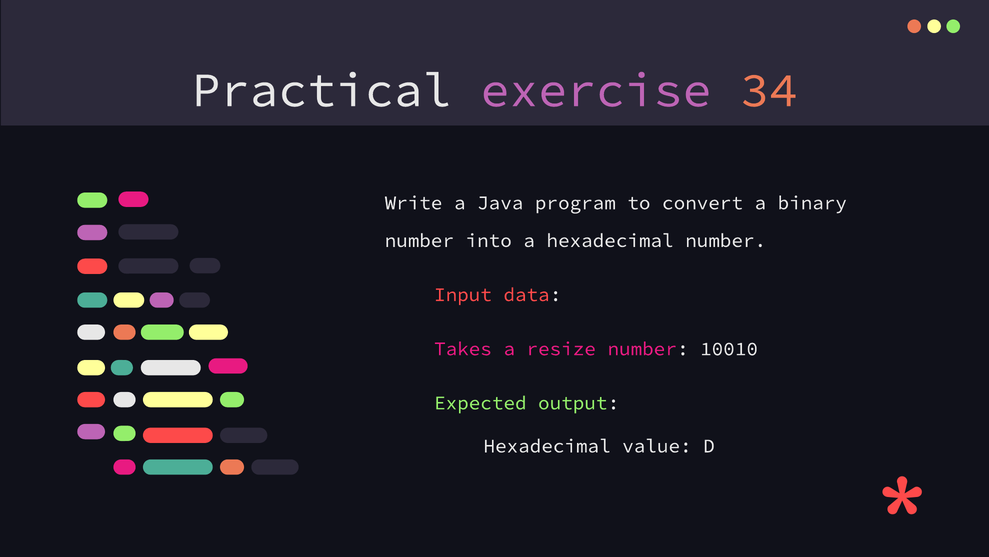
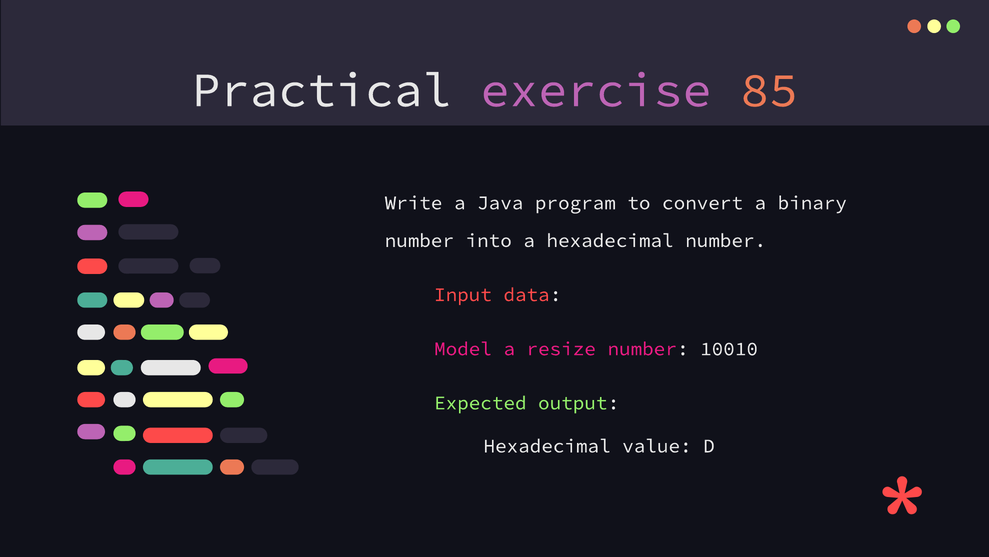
34: 34 -> 85 (769, 90)
Takes: Takes -> Model (463, 348)
